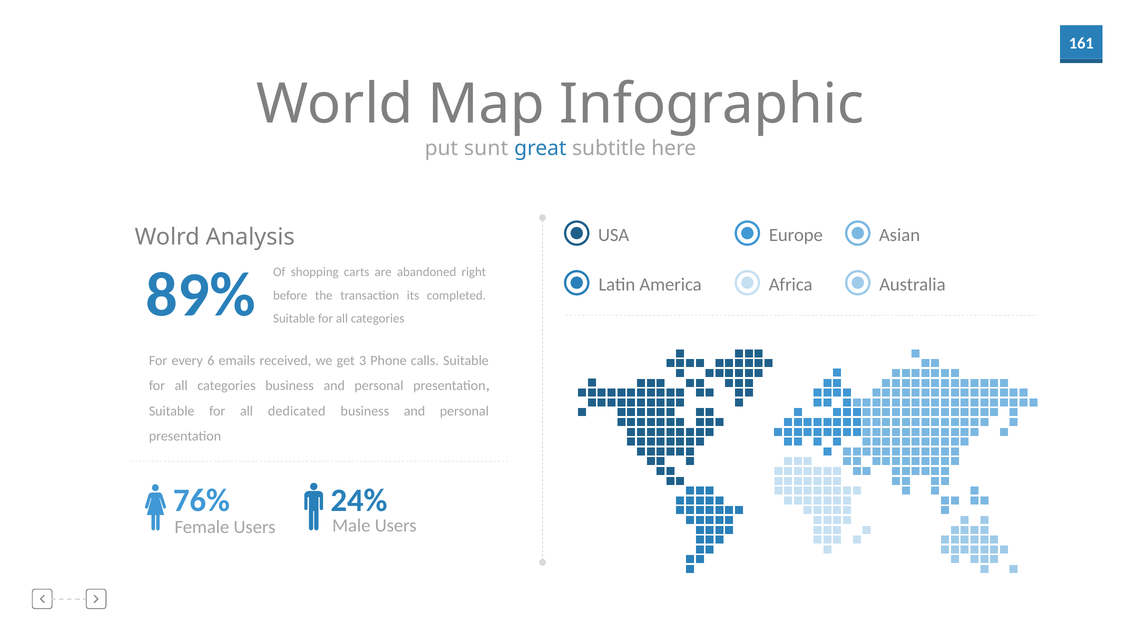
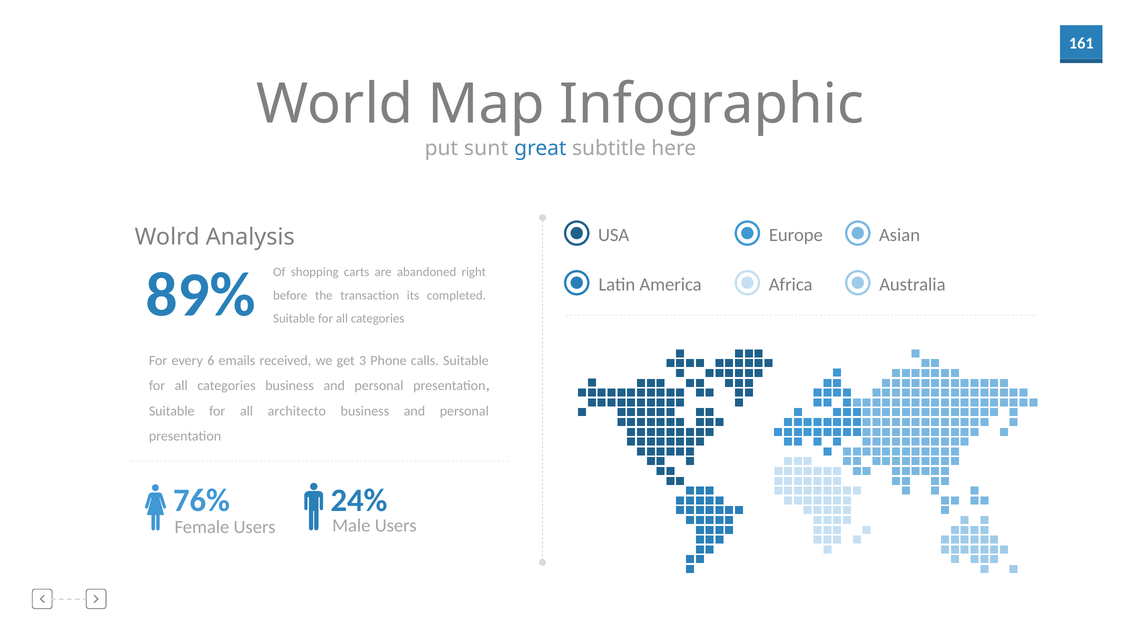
dedicated: dedicated -> architecto (297, 411)
